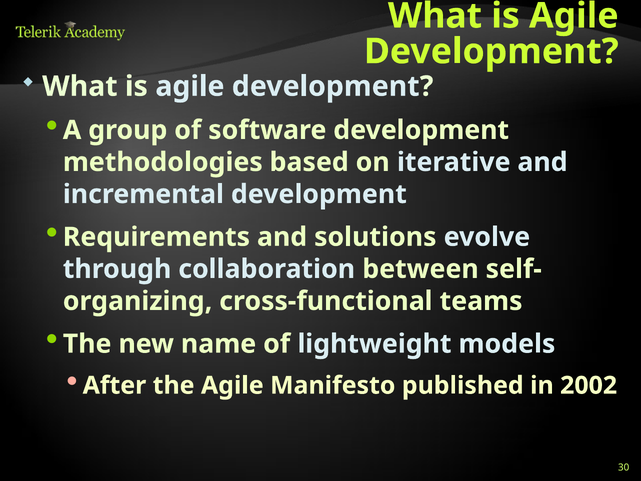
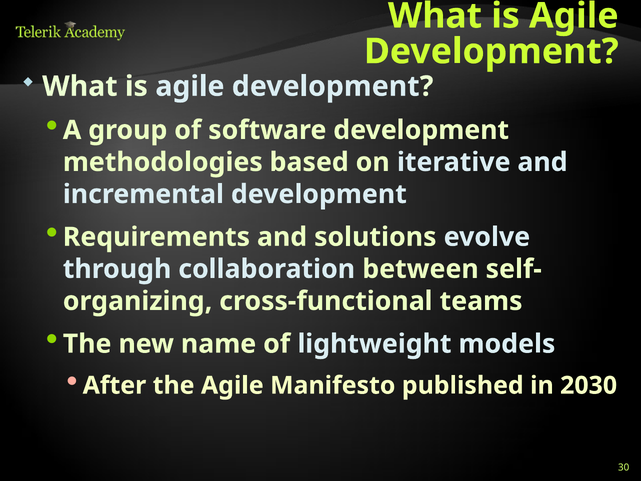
2002: 2002 -> 2030 (589, 385)
